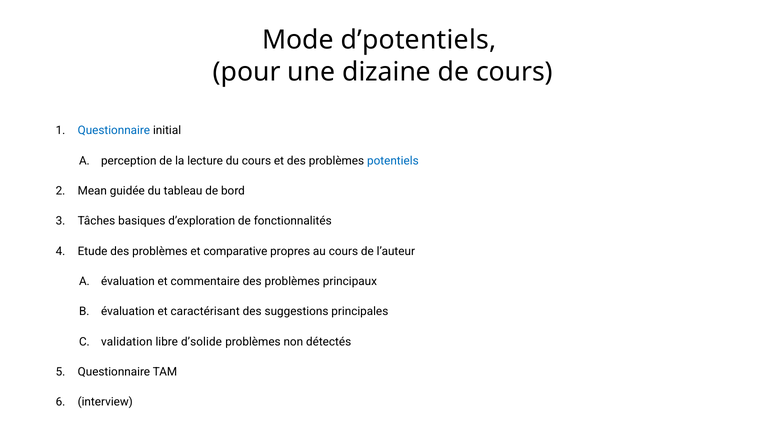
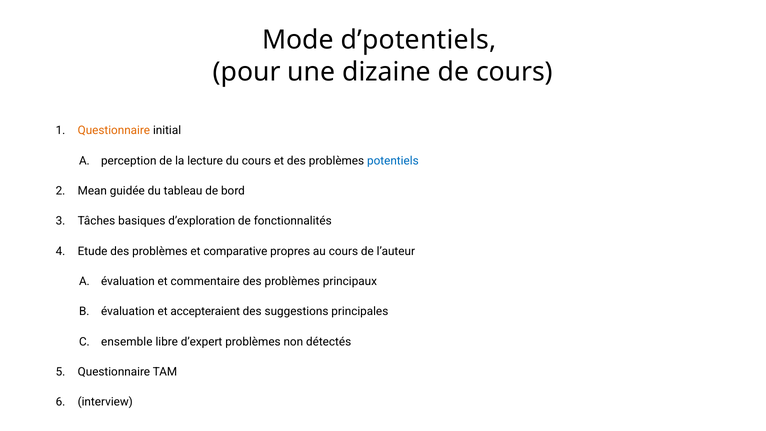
Questionnaire colour: blue -> orange (114, 131)
caractérisant: caractérisant -> accepteraient (205, 311)
validation: validation -> ensemble (127, 342)
d’solide: d’solide -> d’expert (202, 342)
